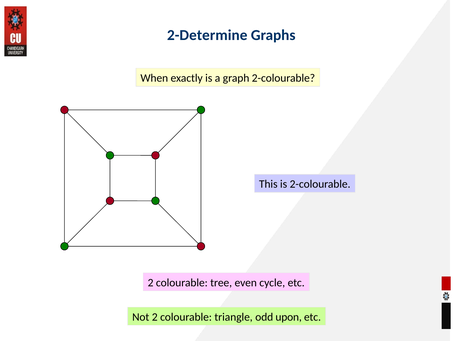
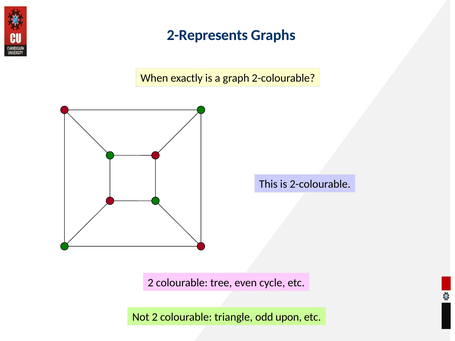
2-Determine: 2-Determine -> 2-Represents (207, 35)
